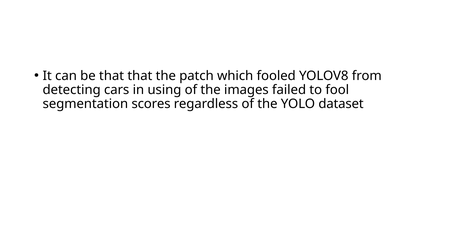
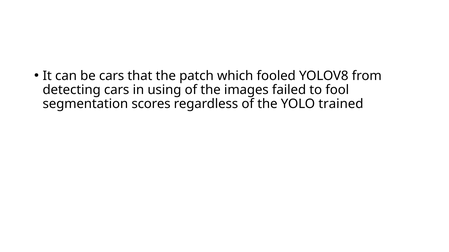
be that: that -> cars (112, 76)
dataset: dataset -> trained (341, 104)
